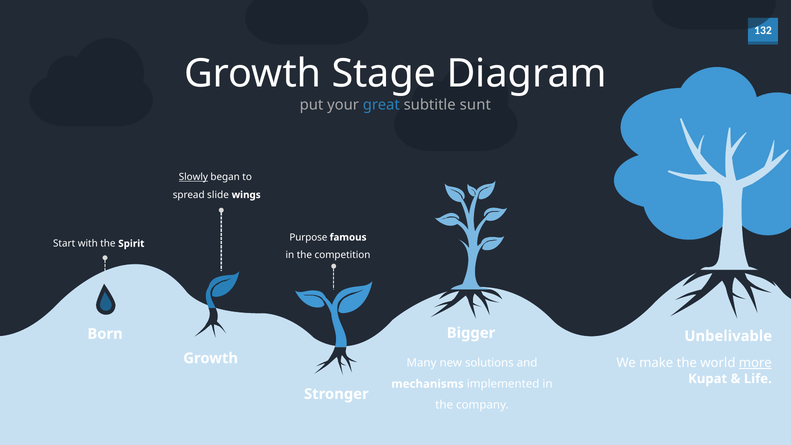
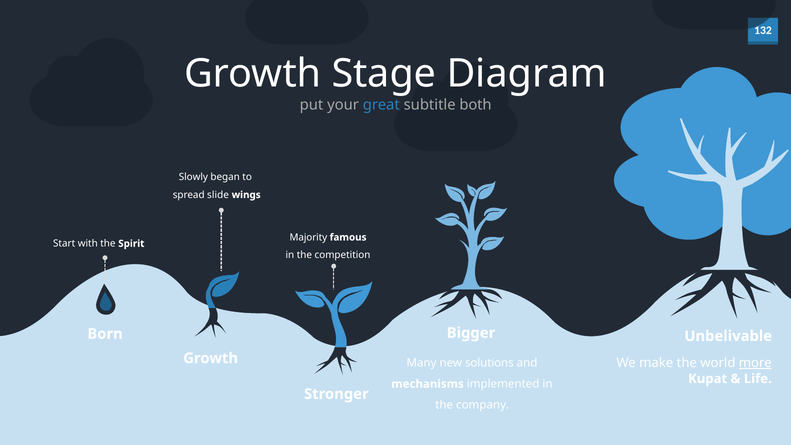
sunt: sunt -> both (476, 105)
Slowly underline: present -> none (193, 177)
Purpose: Purpose -> Majority (308, 237)
